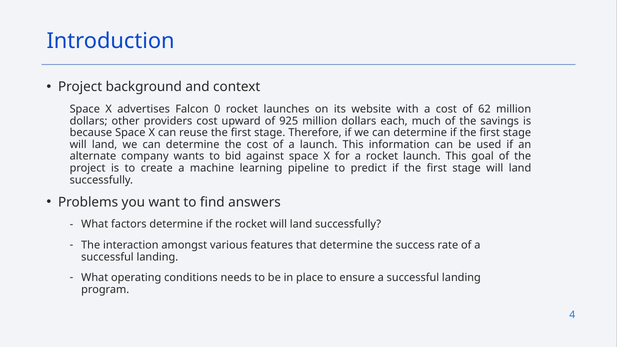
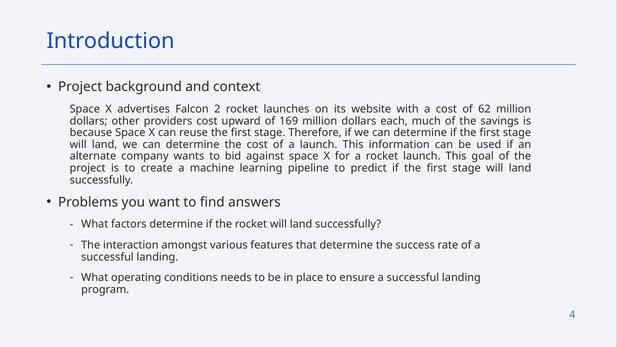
0: 0 -> 2 (217, 109)
925: 925 -> 169 (289, 121)
